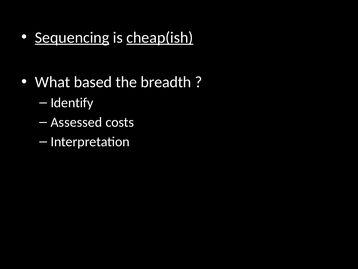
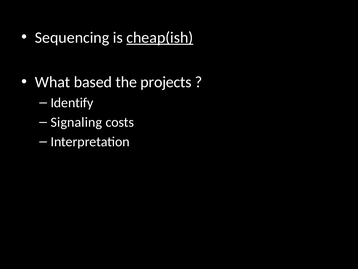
Sequencing underline: present -> none (72, 37)
breadth: breadth -> projects (166, 82)
Assessed: Assessed -> Signaling (76, 122)
